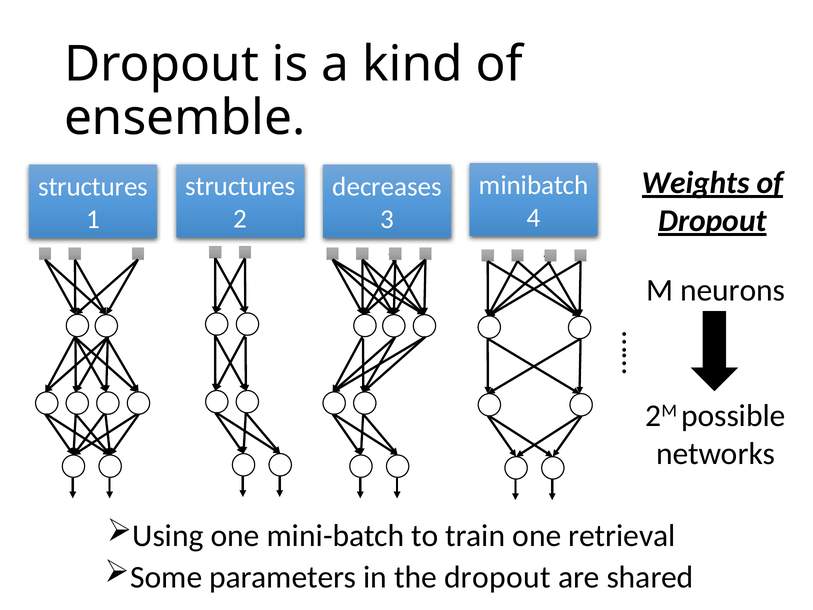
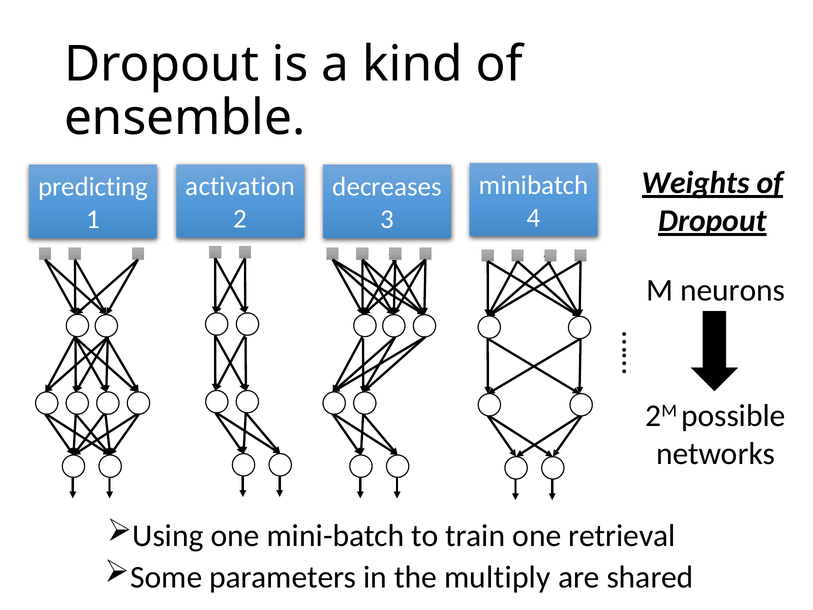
structures: structures -> activation (240, 186)
structures: structures -> predicting (93, 187)
the dropout: dropout -> multiply (497, 577)
